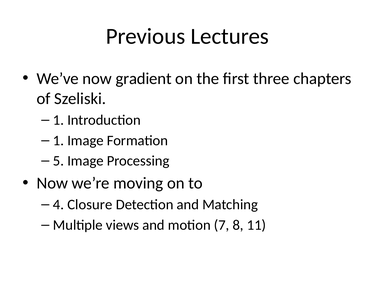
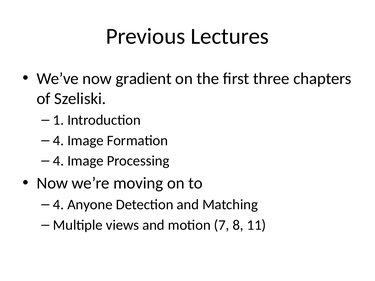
1: 1 -> 4 (59, 141)
5: 5 -> 4 (59, 161)
Closure: Closure -> Anyone (90, 205)
